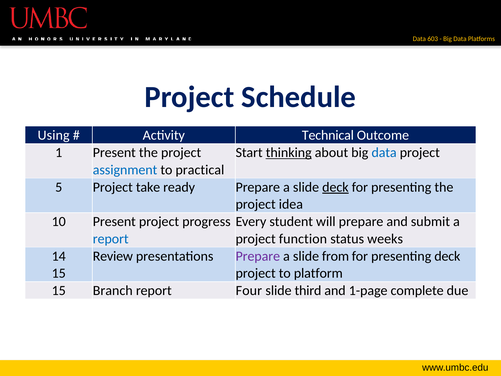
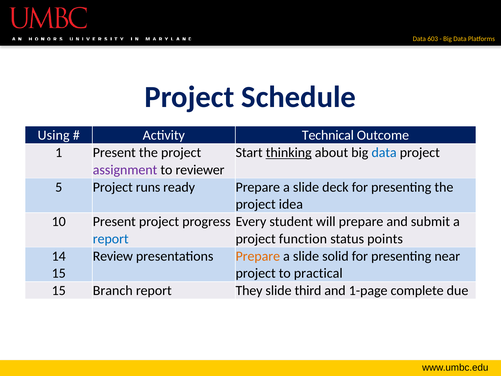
assignment colour: blue -> purple (125, 170)
practical: practical -> reviewer (200, 170)
take: take -> runs (148, 187)
deck underline: present -> none (335, 187)
weeks: weeks -> points (385, 239)
Prepare colour: purple -> orange (258, 256)
from: from -> solid (335, 256)
presenting deck: deck -> near (447, 256)
platform: platform -> practical (318, 273)
Four: Four -> They (249, 291)
